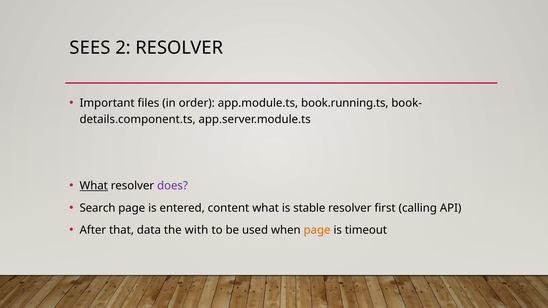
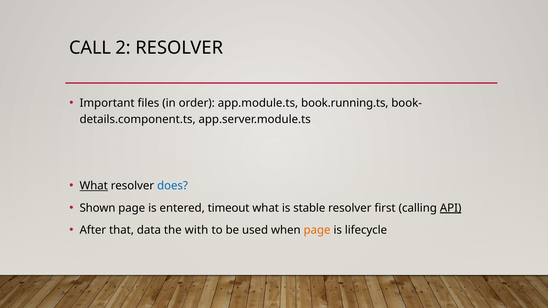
SEES: SEES -> CALL (90, 48)
does colour: purple -> blue (173, 186)
Search: Search -> Shown (97, 208)
content: content -> timeout (229, 208)
API underline: none -> present (451, 208)
timeout: timeout -> lifecycle (366, 230)
